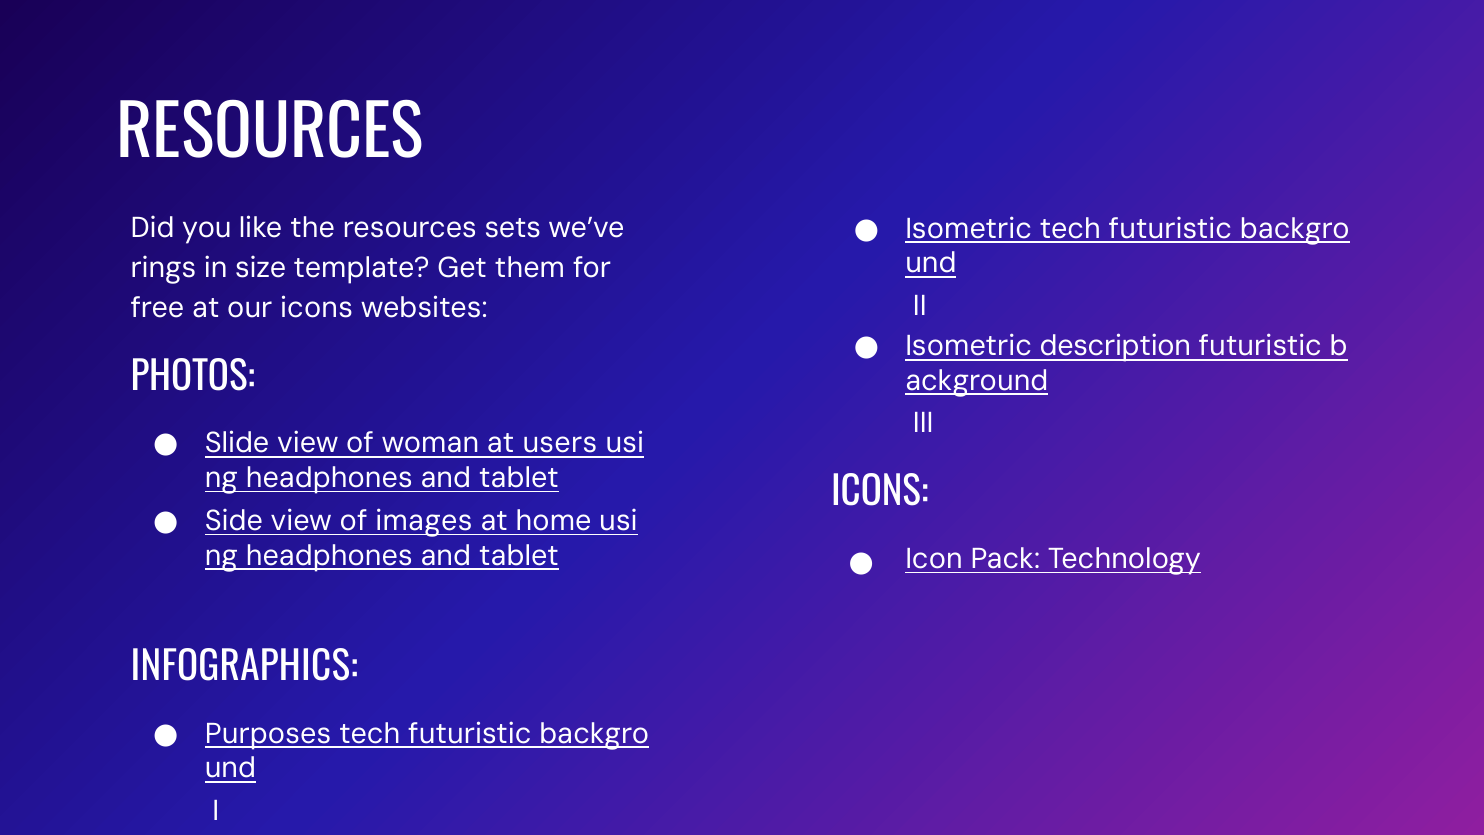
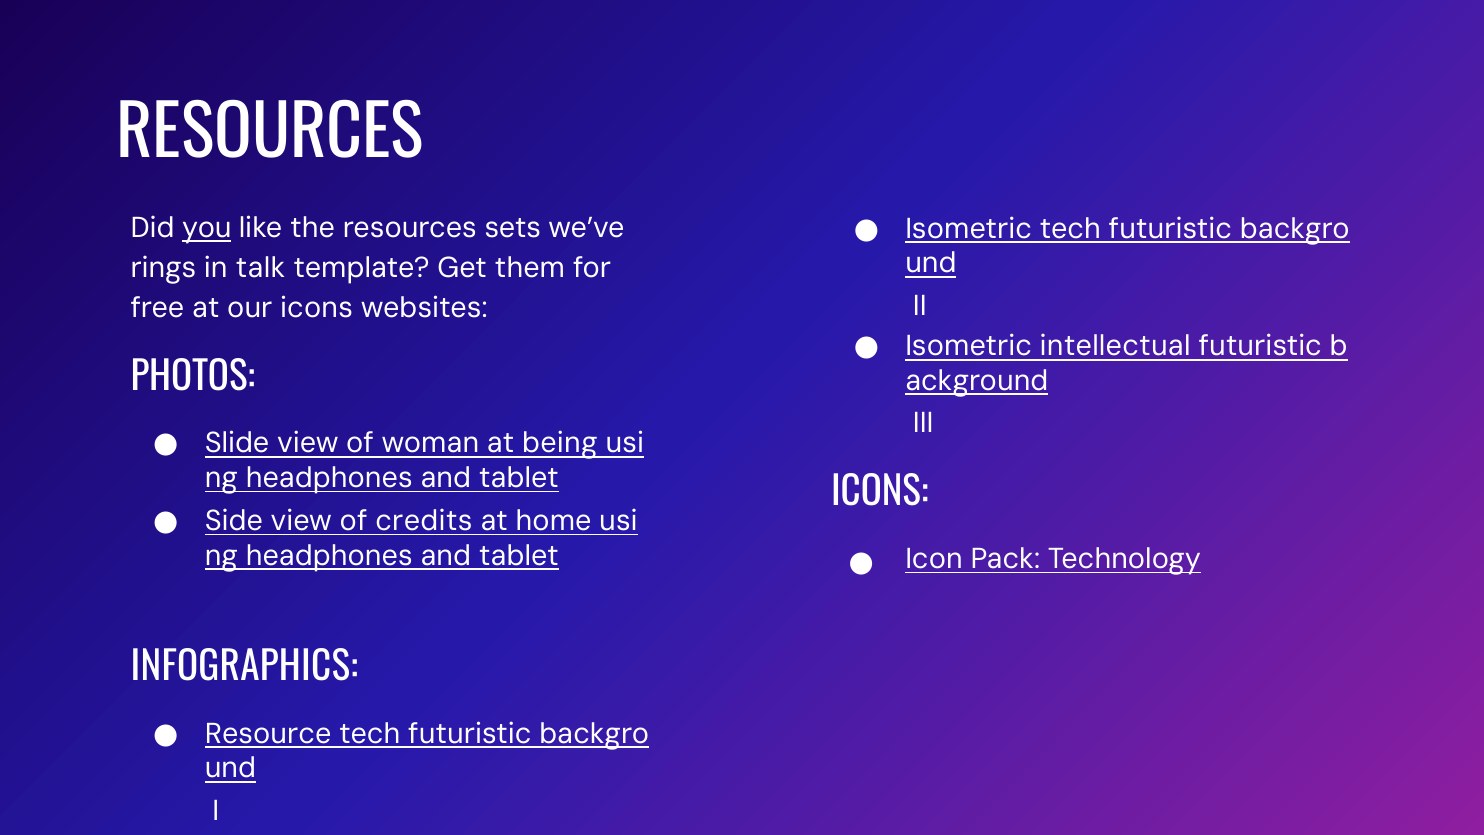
you underline: none -> present (207, 228)
size: size -> talk (260, 268)
description: description -> intellectual (1115, 346)
users: users -> being (560, 443)
images: images -> credits (424, 521)
Purposes: Purposes -> Resource (268, 734)
